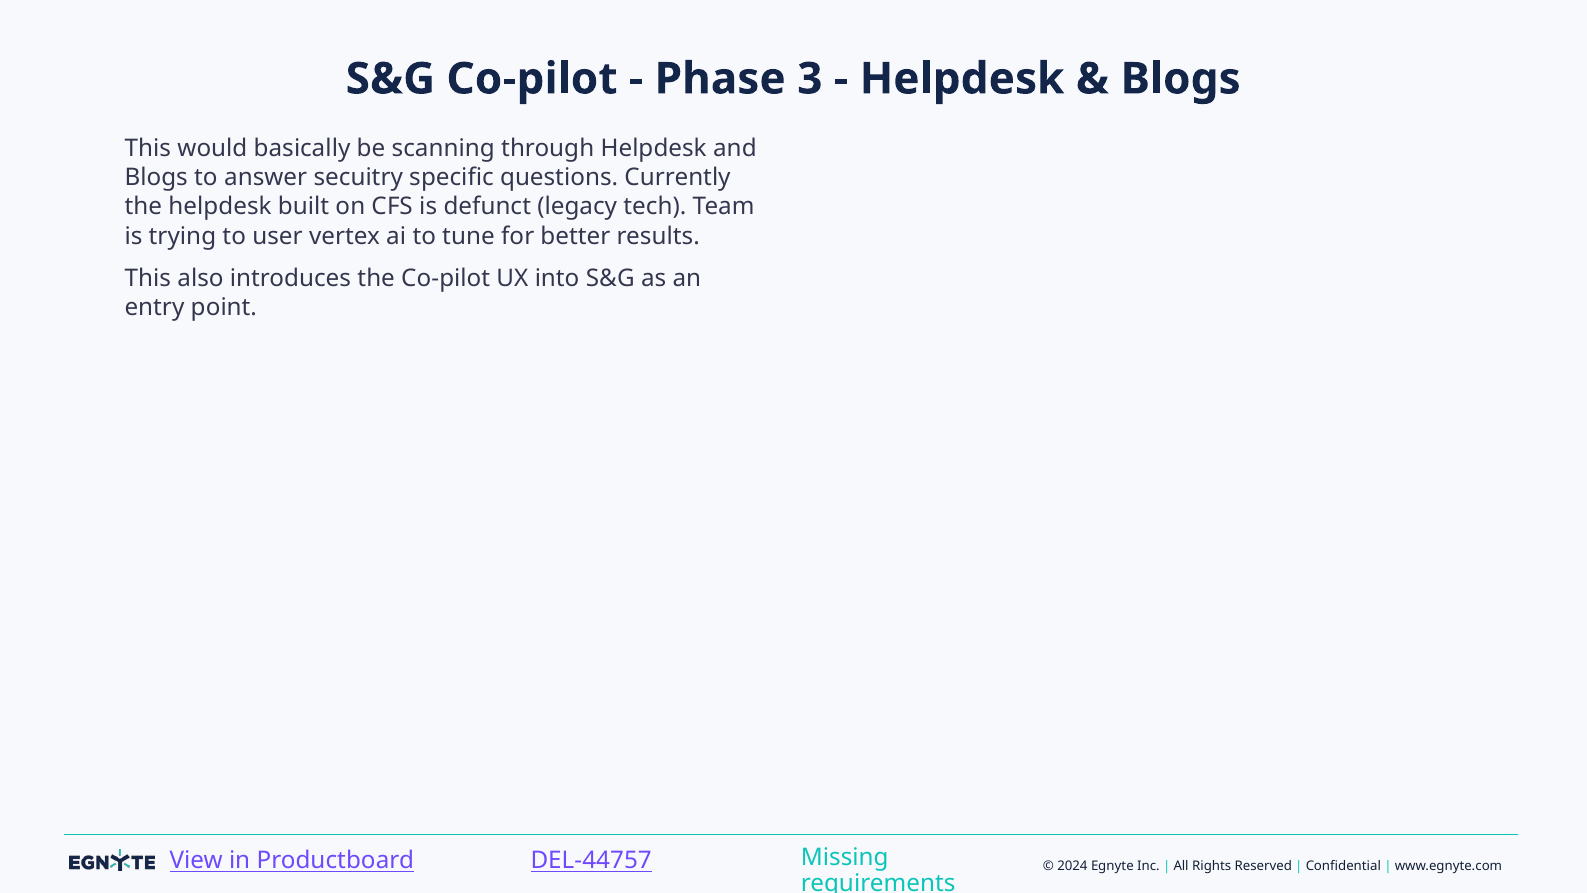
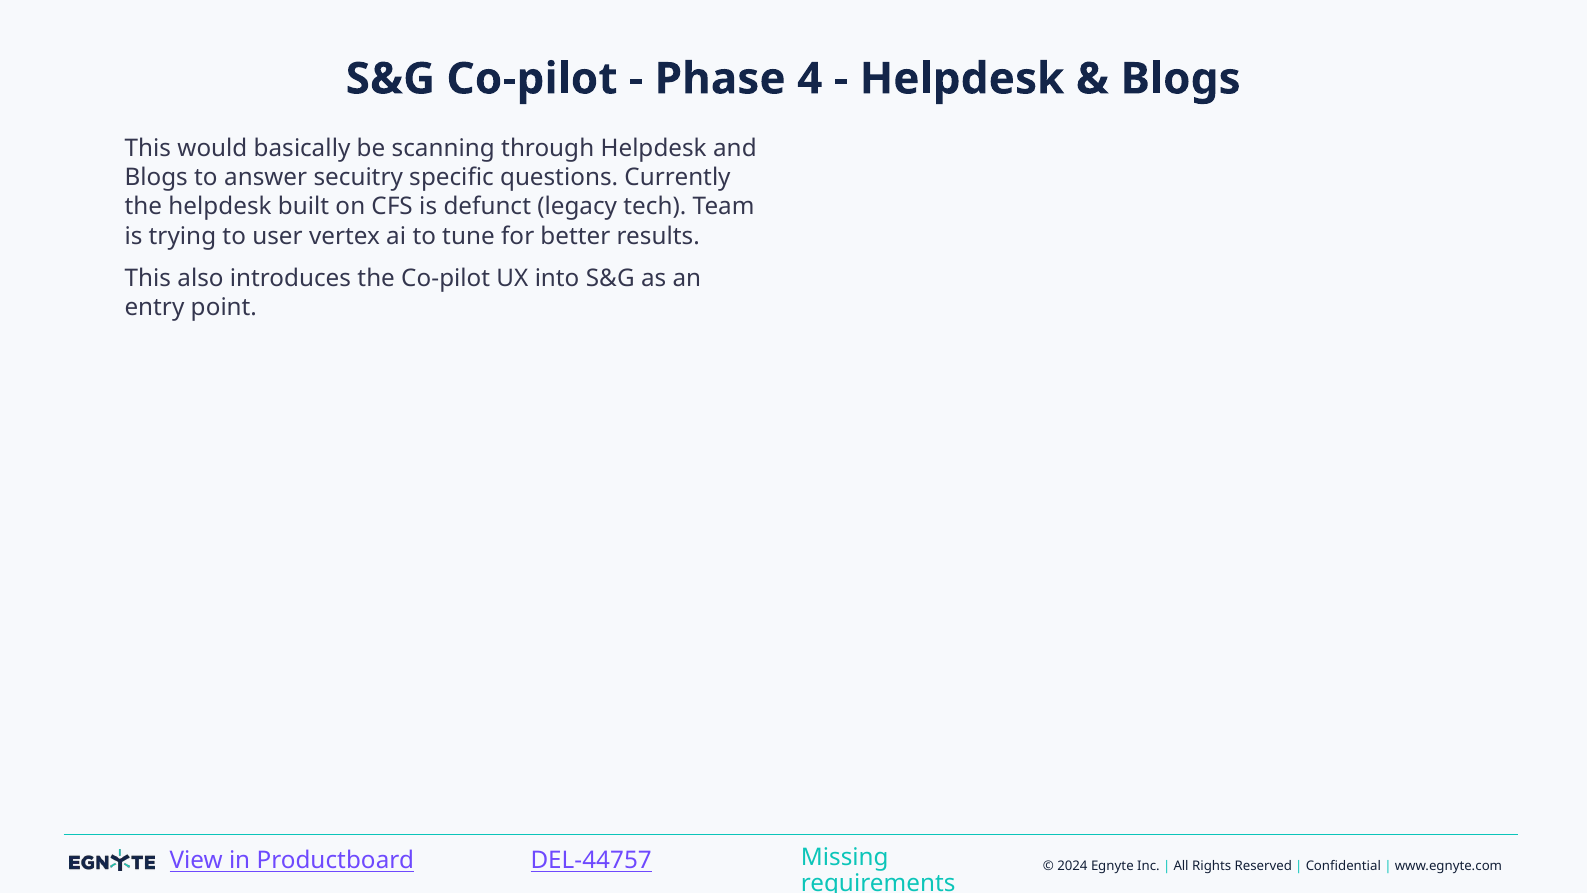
3: 3 -> 4 (810, 79)
